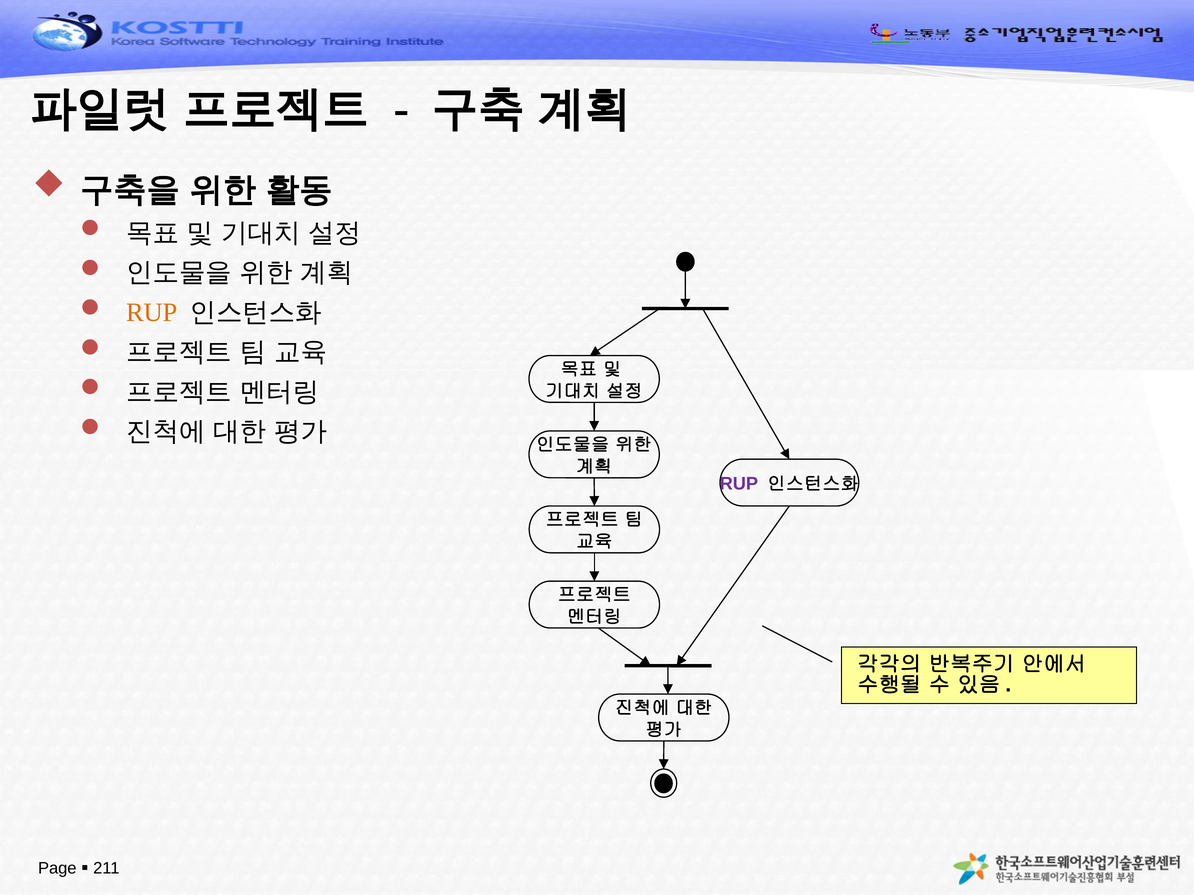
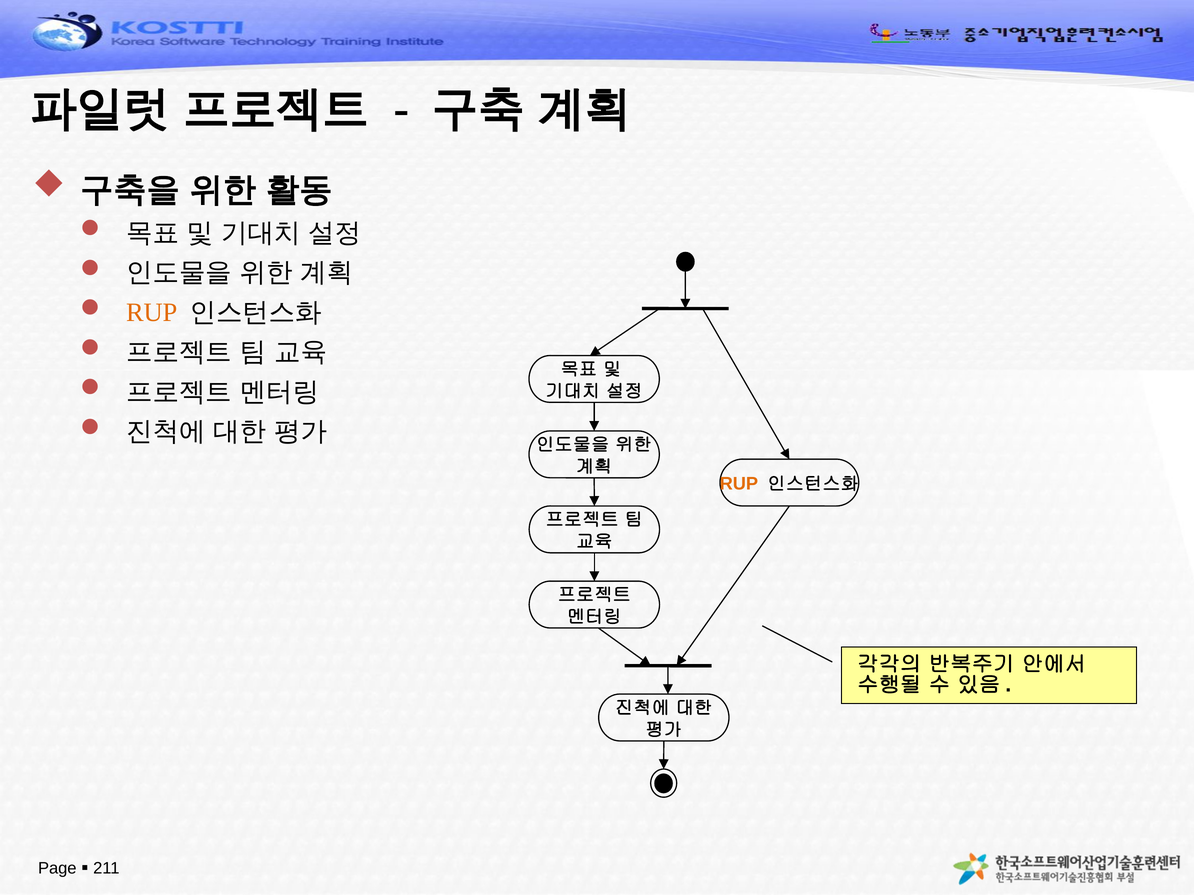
RUP colour: purple -> orange (739, 484)
